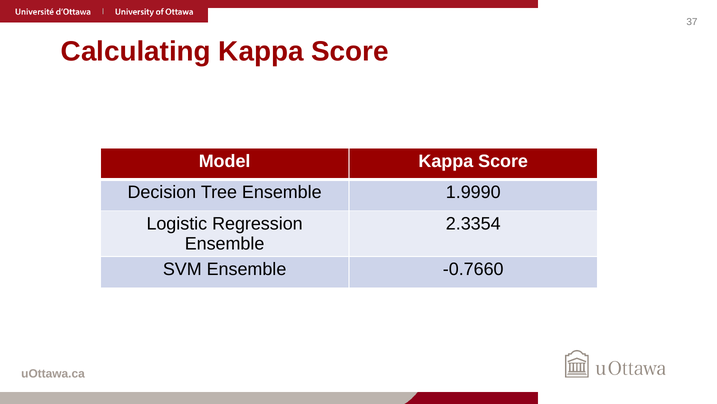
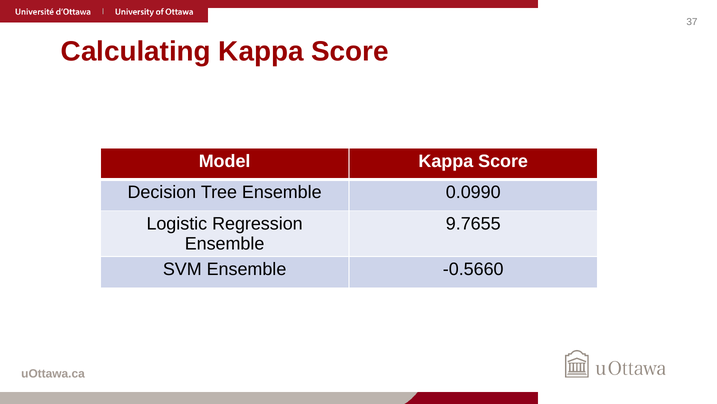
1.9990: 1.9990 -> 0.0990 (473, 192)
2.3354: 2.3354 -> 9.7655 (473, 223)
-0.7660: -0.7660 -> -0.5660 (473, 269)
